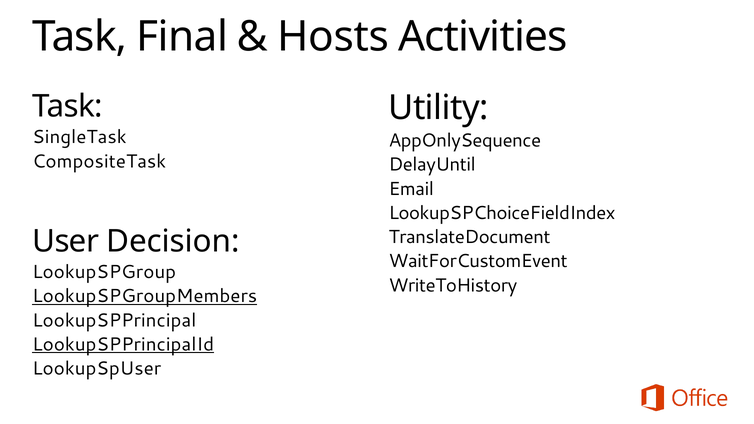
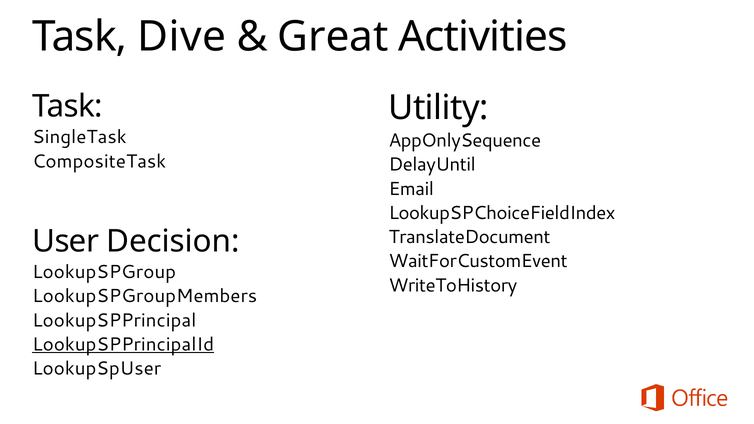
Final: Final -> Dive (182, 37)
Hosts: Hosts -> Great (333, 37)
LookupSPGroupMembers underline: present -> none (145, 296)
